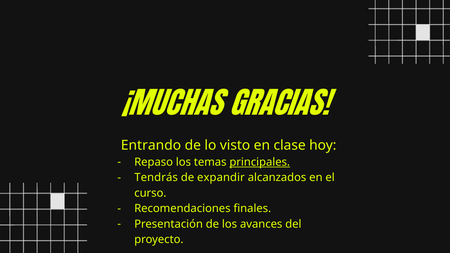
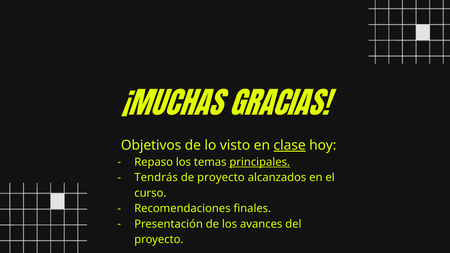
Entrando: Entrando -> Objetivos (151, 145)
clase underline: none -> present (290, 145)
de expandir: expandir -> proyecto (221, 178)
